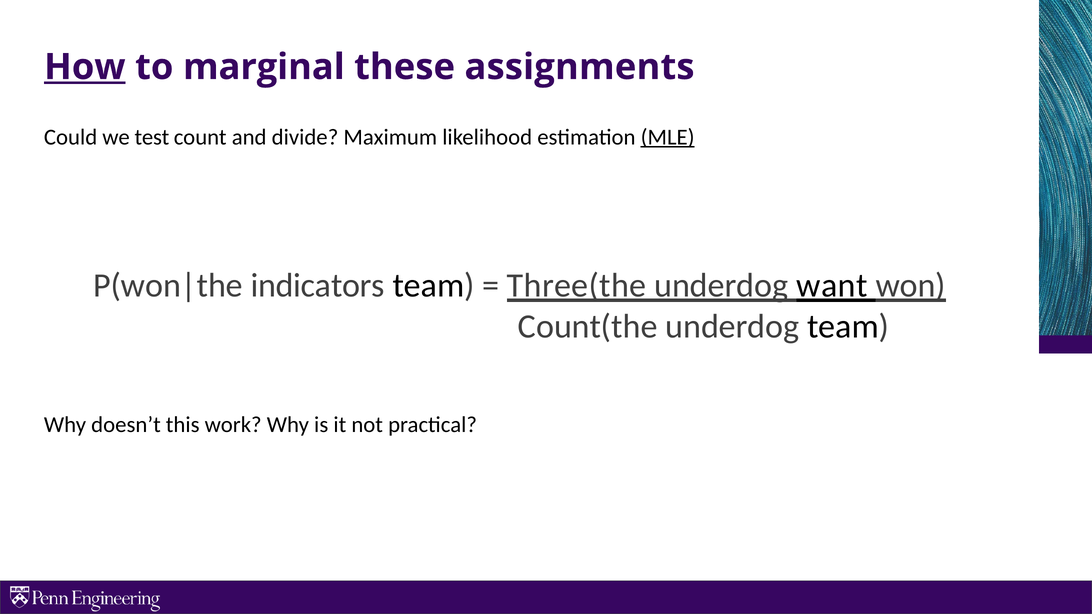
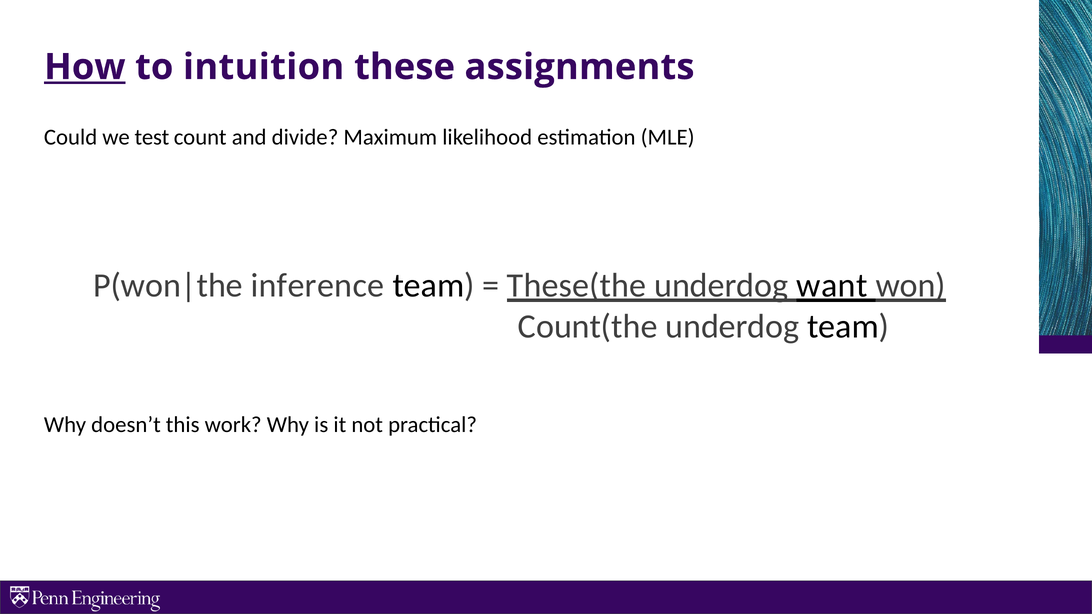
marginal: marginal -> intuition (264, 67)
MLE underline: present -> none (668, 137)
indicators: indicators -> inference (317, 286)
Three(the: Three(the -> These(the (577, 286)
